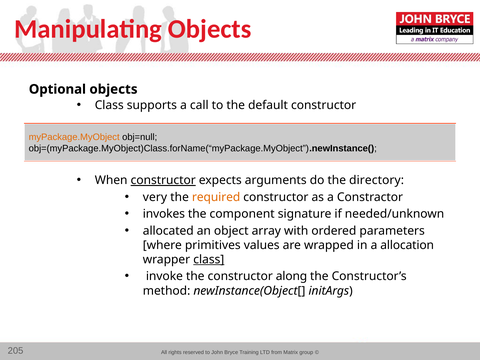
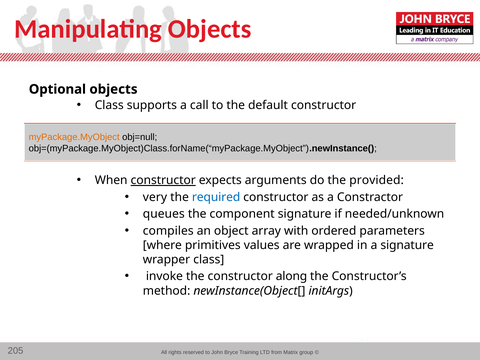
directory: directory -> provided (377, 180)
required colour: orange -> blue (216, 197)
invokes: invokes -> queues (164, 214)
allocated: allocated -> compiles (168, 231)
a allocation: allocation -> signature (407, 245)
class underline: present -> none (209, 260)
